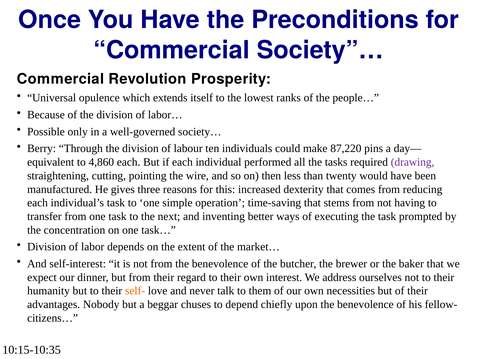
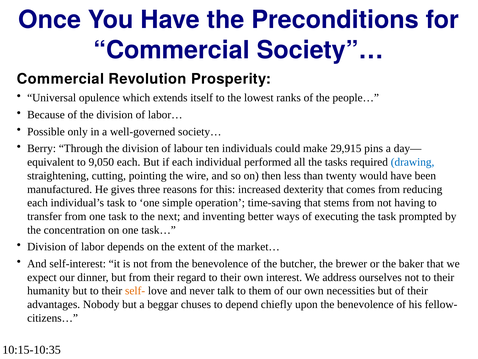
87,220: 87,220 -> 29,915 (346, 148)
4,860: 4,860 -> 9,050 (101, 162)
drawing colour: purple -> blue (413, 162)
